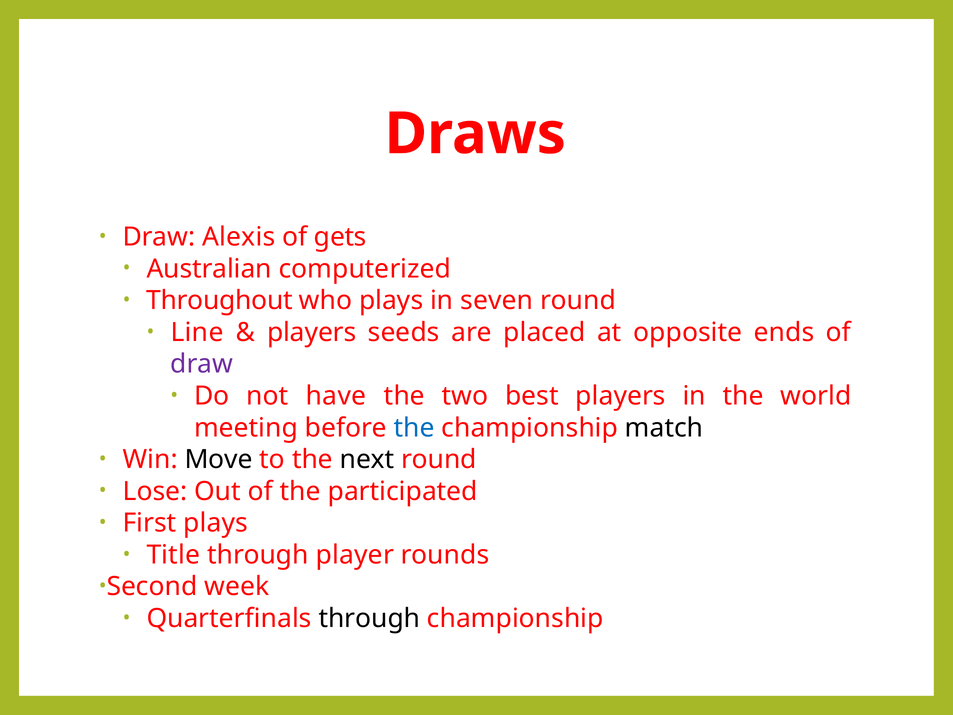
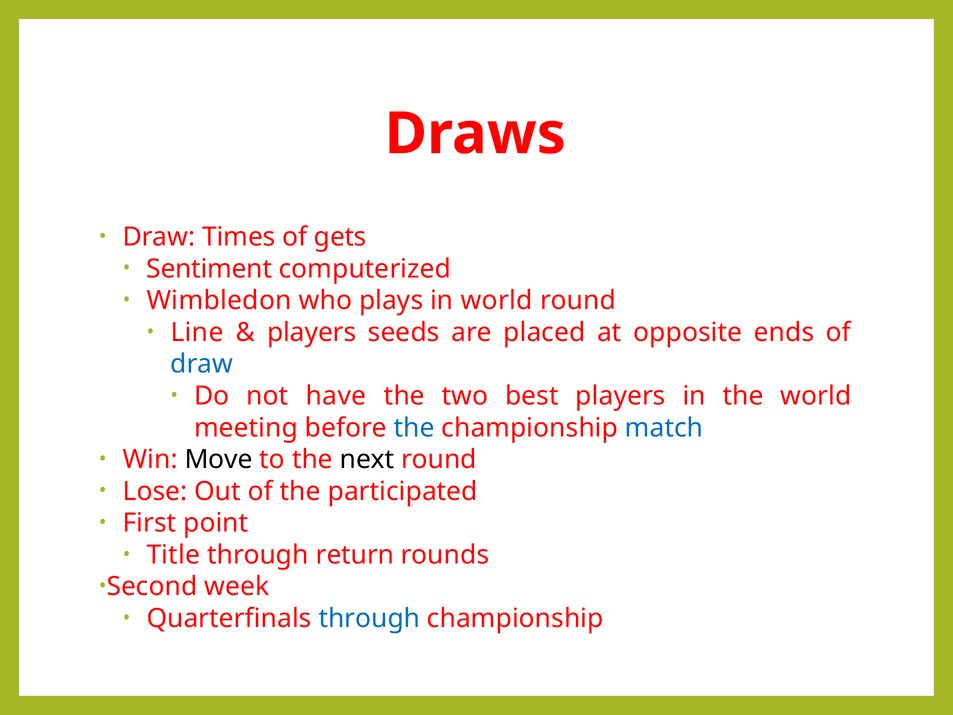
Alexis: Alexis -> Times (239, 237)
Australian: Australian -> Sentiment (209, 269)
Throughout: Throughout -> Wimbledon (219, 300)
in seven: seven -> world (497, 300)
draw colour: purple -> blue (202, 364)
match colour: black -> blue (664, 428)
First plays: plays -> point (216, 523)
player: player -> return (355, 555)
through colour: black -> blue (369, 618)
